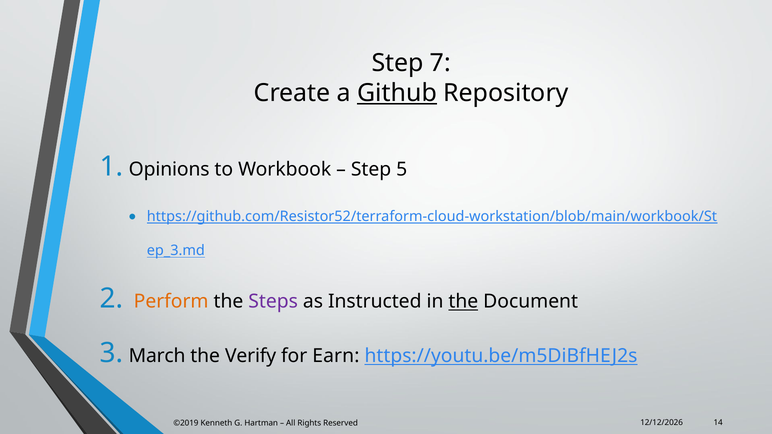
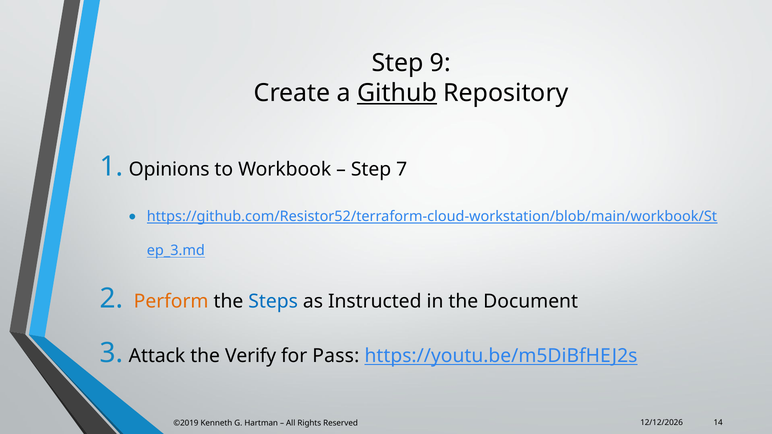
7: 7 -> 9 (440, 63)
5: 5 -> 7 (402, 169)
Steps colour: purple -> blue (273, 302)
the underline: present -> none (463, 302)
March: March -> Attack (157, 356)
Earn: Earn -> Pass (336, 356)
